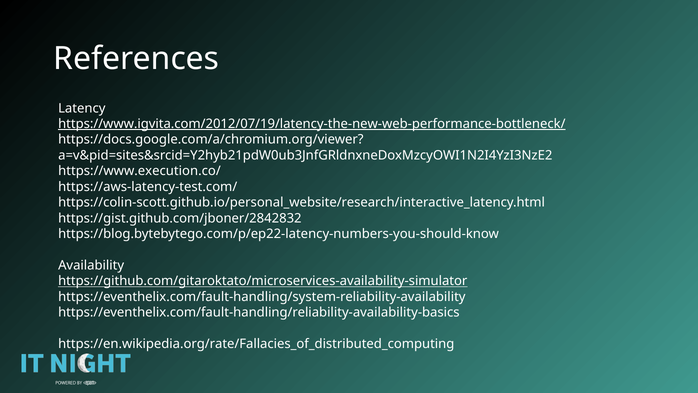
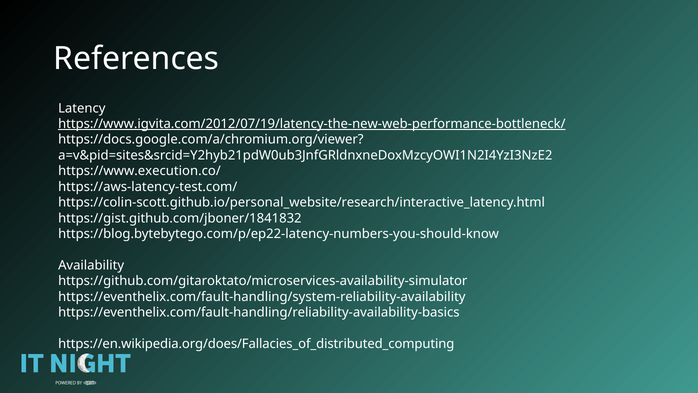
https://gist.github.com/jboner/2842832: https://gist.github.com/jboner/2842832 -> https://gist.github.com/jboner/1841832 (180, 218)
https://github.com/gitaroktato/microservices-availability-simulator underline: present -> none (263, 281)
https://en.wikipedia.org/rate/Fallacies_of_distributed_computing: https://en.wikipedia.org/rate/Fallacies_of_distributed_computing -> https://en.wikipedia.org/does/Fallacies_of_distributed_computing (256, 344)
